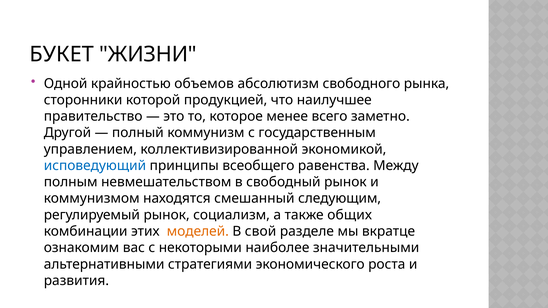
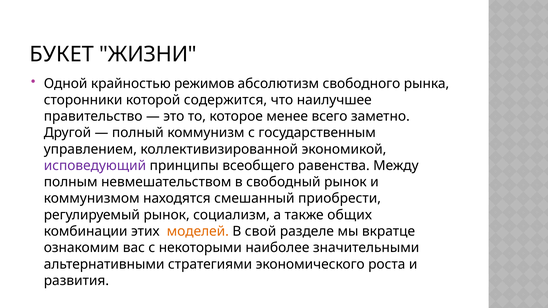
объемов: объемов -> режимов (204, 84)
продукцией: продукцией -> содержится (226, 100)
исповедующий colour: blue -> purple (95, 166)
следующим: следующим -> приобрести (340, 199)
